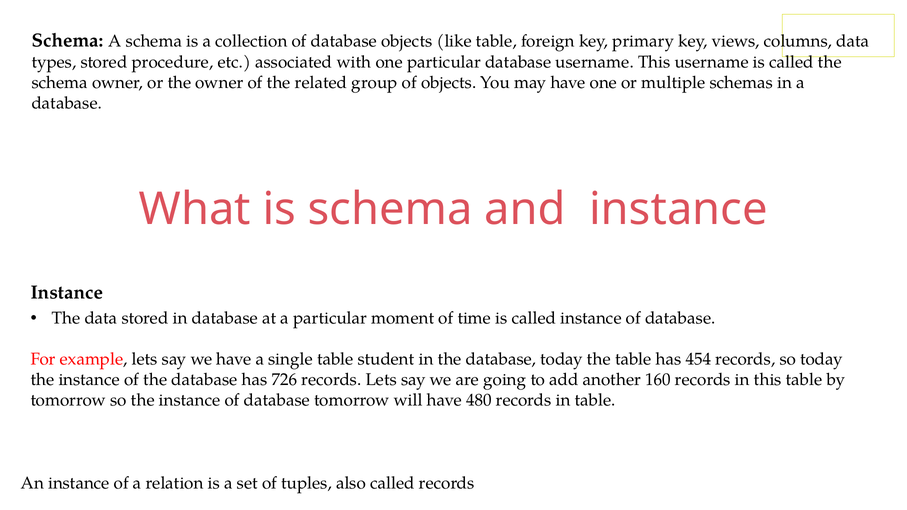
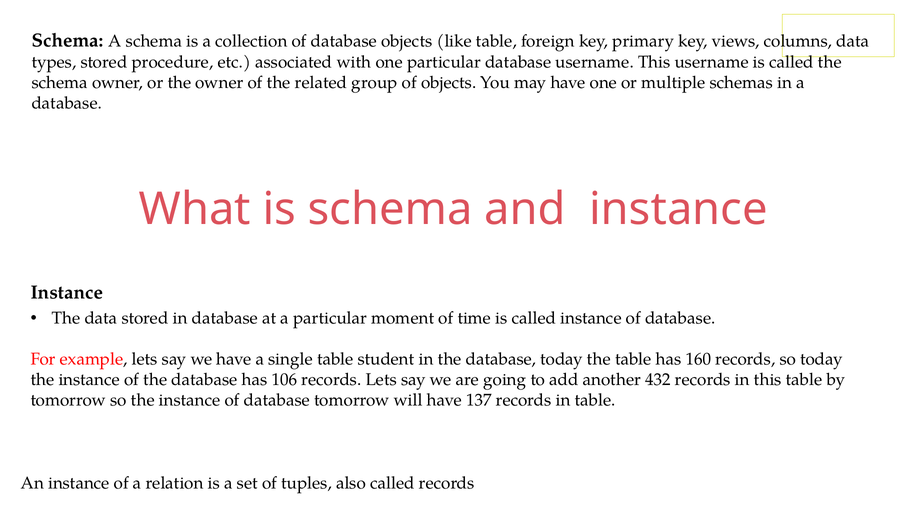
454: 454 -> 160 (698, 359)
726: 726 -> 106 (284, 380)
160: 160 -> 432 (658, 380)
480: 480 -> 137 (479, 400)
